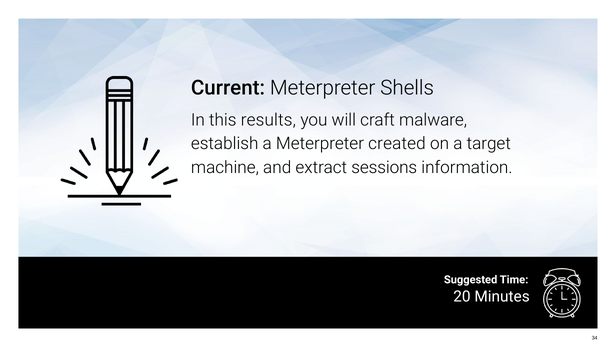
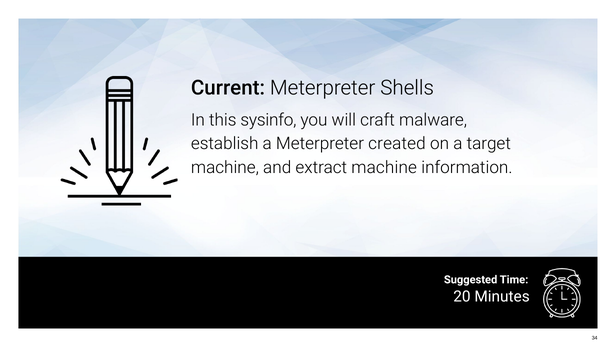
results: results -> sysinfo (269, 120)
extract sessions: sessions -> machine (384, 167)
